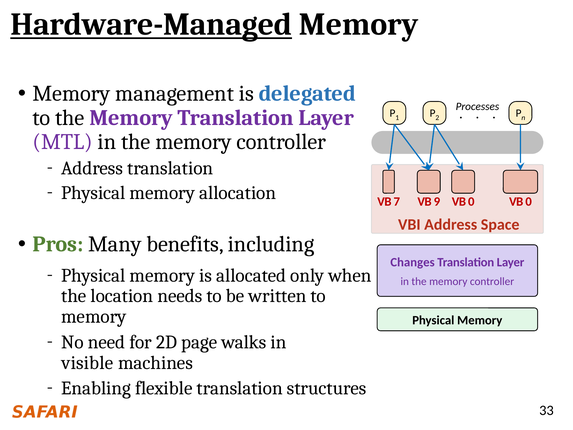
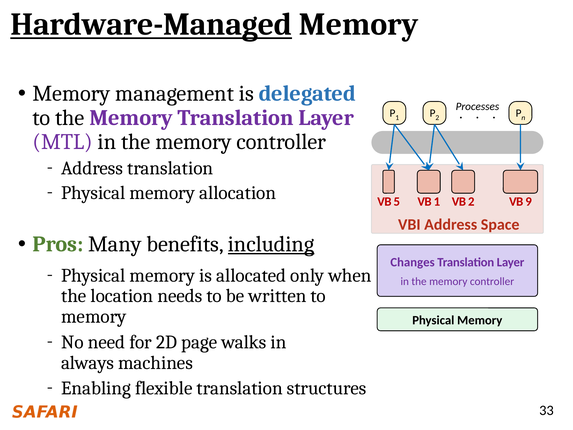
7: 7 -> 5 (397, 202)
VB 9: 9 -> 1 (437, 202)
0: 0 -> 2 (471, 202)
0: 0 -> 9 (529, 202)
including underline: none -> present (271, 244)
visible: visible -> always (88, 363)
